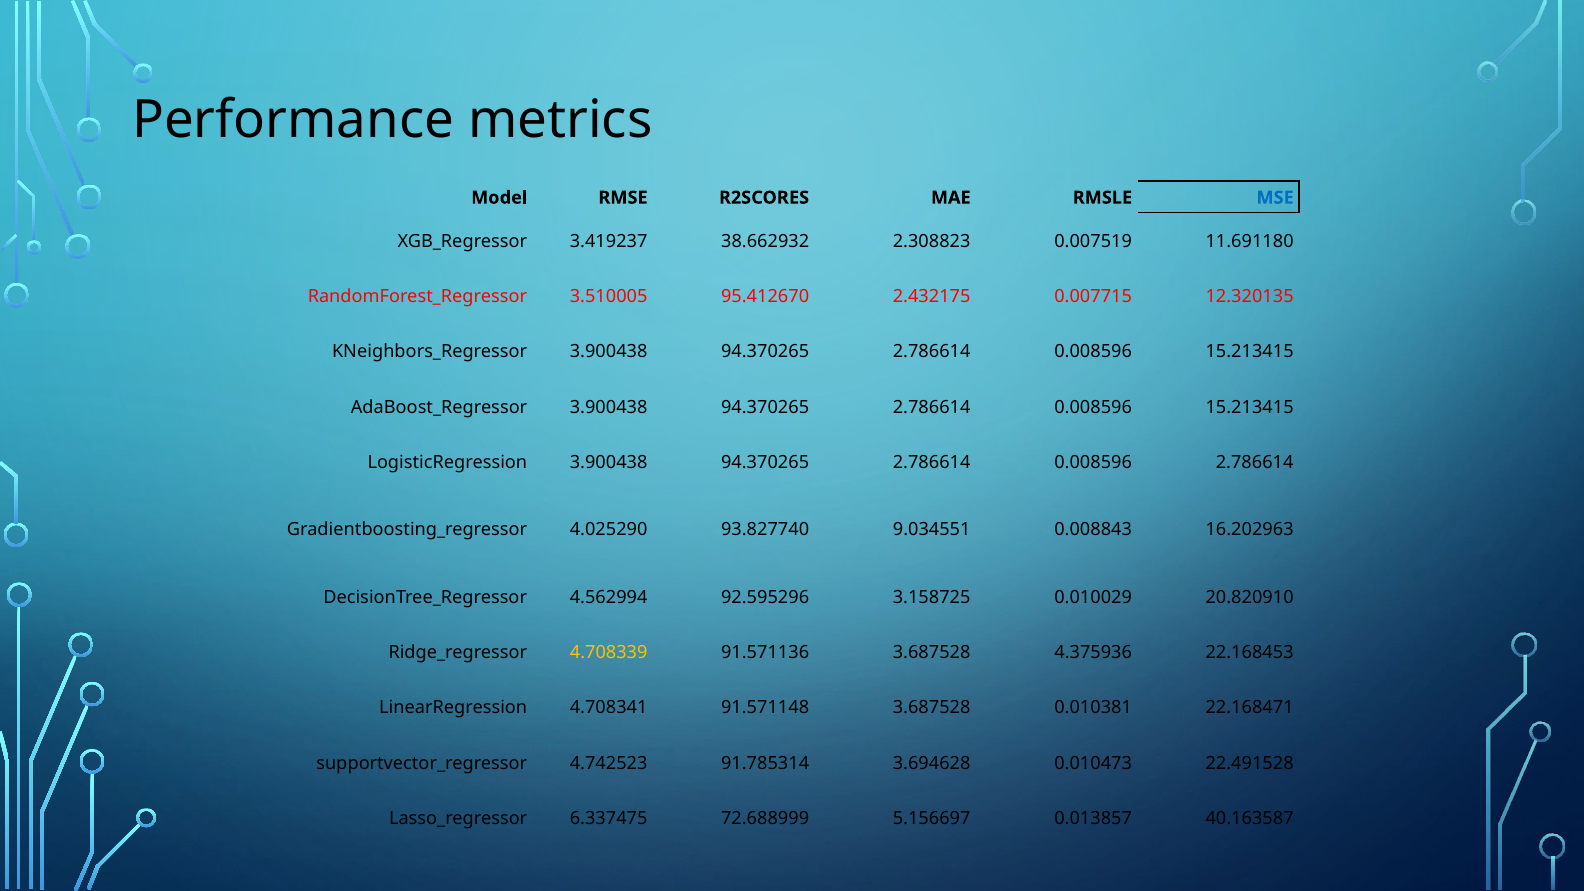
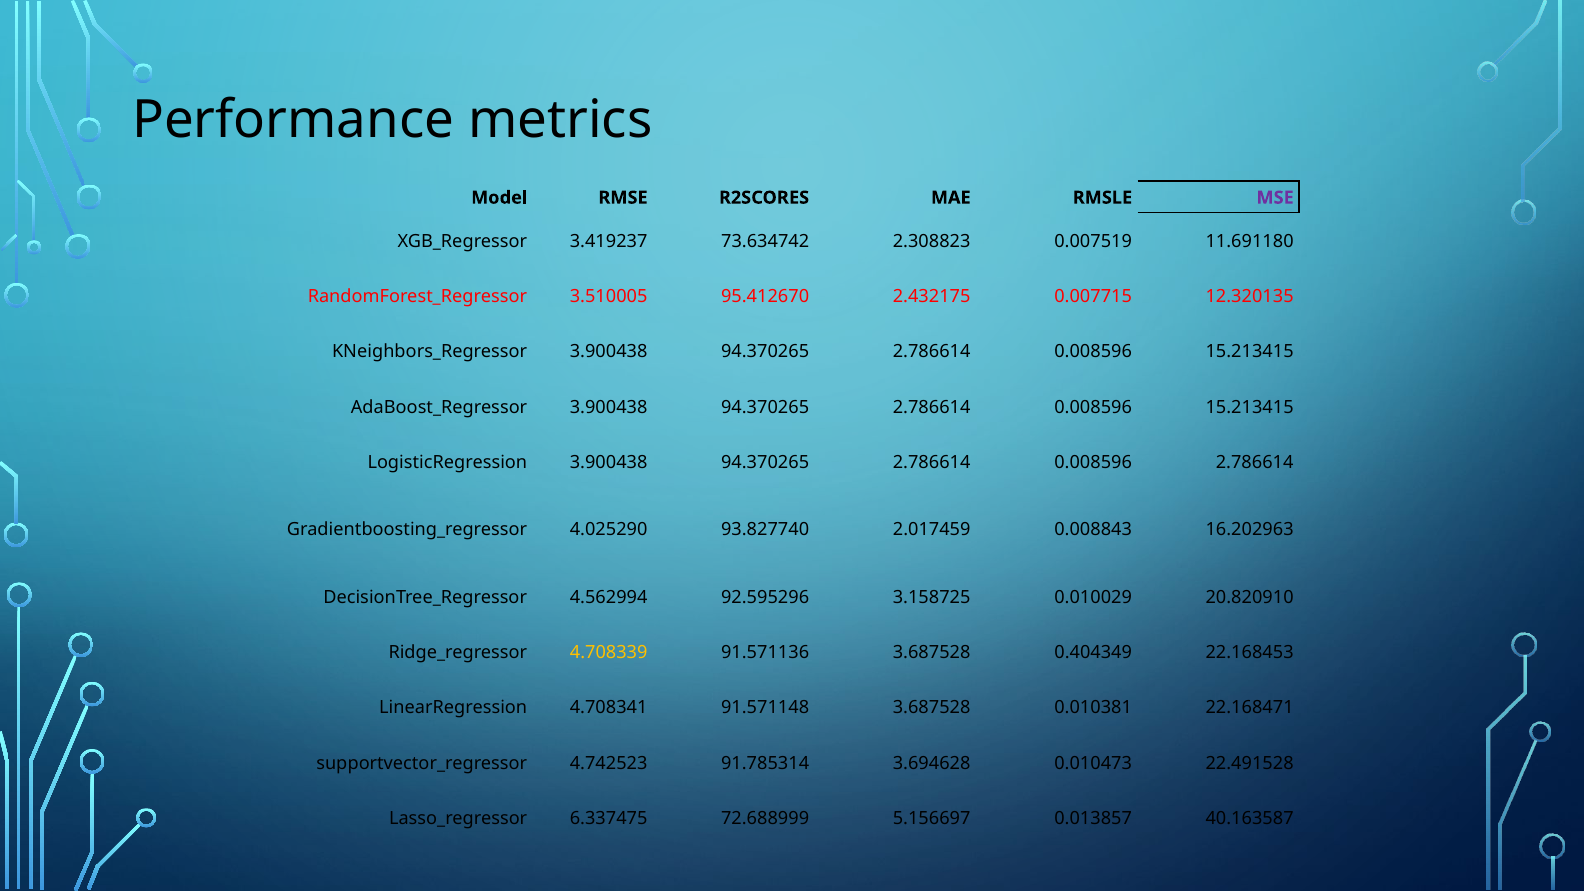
MSE colour: blue -> purple (1275, 198)
38.662932: 38.662932 -> 73.634742 (765, 241)
9.034551: 9.034551 -> 2.017459 (932, 530)
4.375936: 4.375936 -> 0.404349 (1093, 653)
